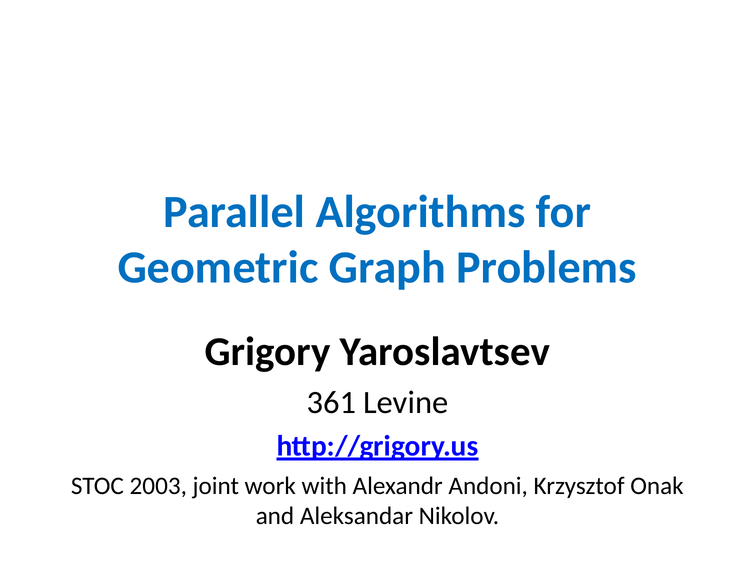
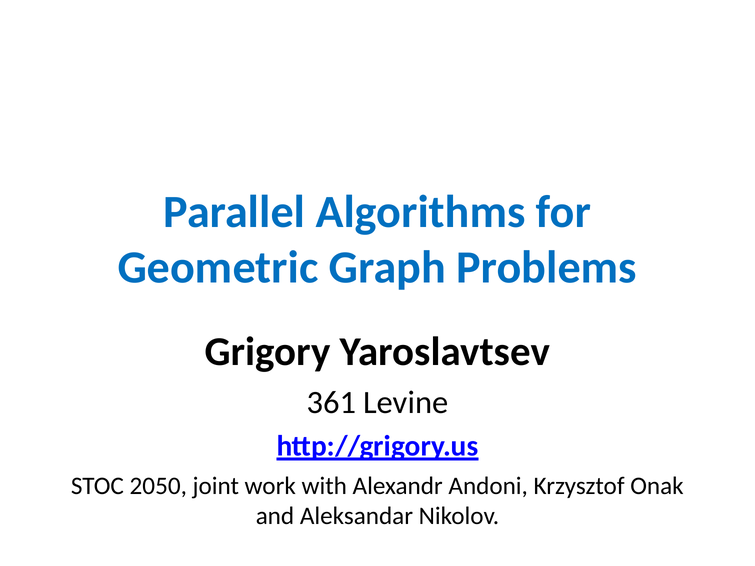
2003: 2003 -> 2050 (158, 486)
